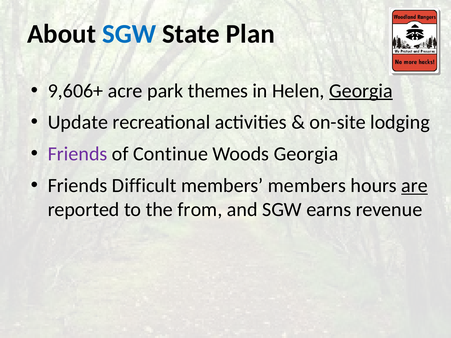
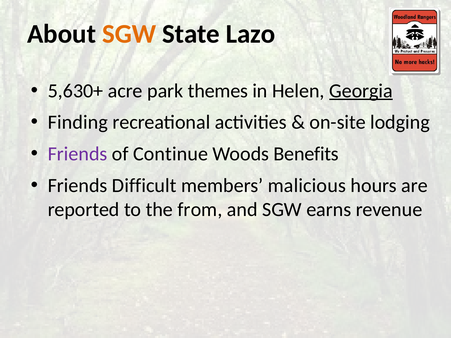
SGW colour: blue -> orange (129, 34)
Plan: Plan -> Lazo (251, 34)
9,606+: 9,606+ -> 5,630+ (76, 91)
Update: Update -> Finding (78, 122)
Woods Georgia: Georgia -> Benefits (306, 154)
members members: members -> malicious (307, 186)
are underline: present -> none (415, 186)
